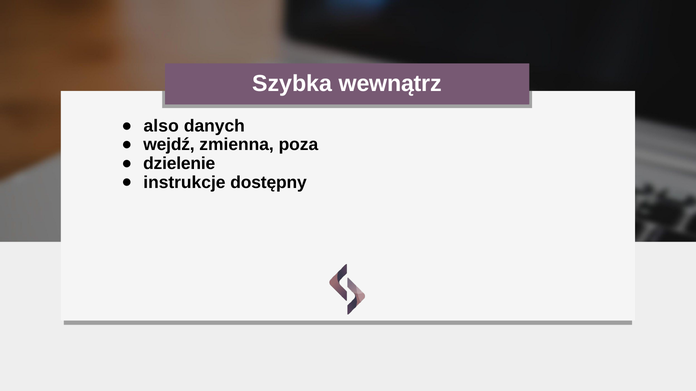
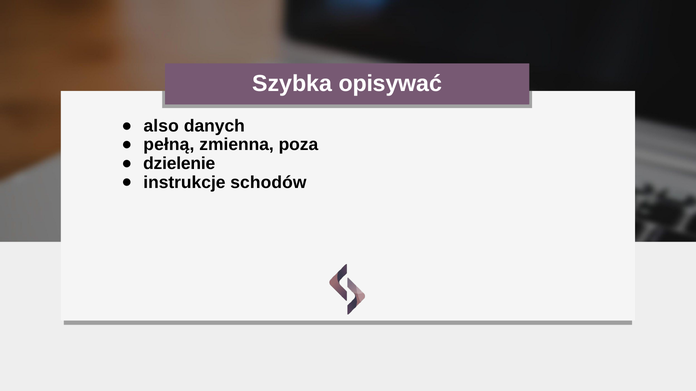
wewnątrz: wewnątrz -> opisywać (390, 84)
wejdź: wejdź -> pełną (169, 145)
dostępny: dostępny -> schodów (268, 183)
